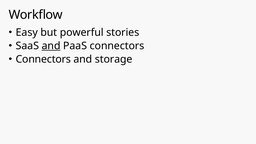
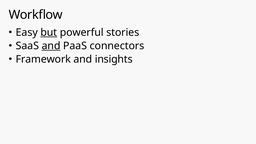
but underline: none -> present (49, 32)
Connectors: Connectors -> Framework (43, 59)
storage: storage -> insights (114, 59)
